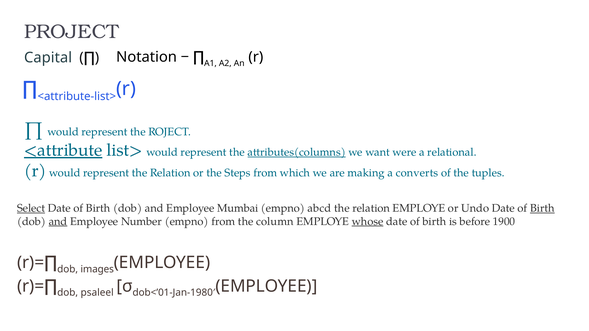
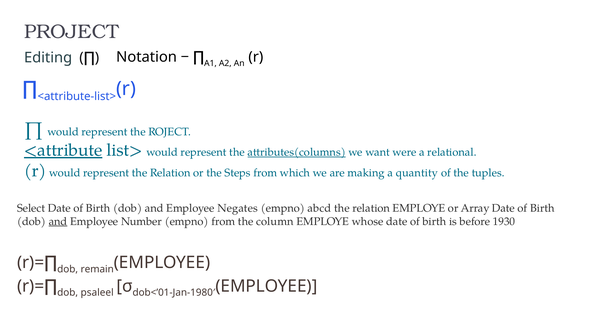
Capital: Capital -> Editing (48, 58)
converts: converts -> quantity (417, 173)
Select underline: present -> none (31, 208)
Mumbai: Mumbai -> Negates (238, 208)
Undo: Undo -> Array (475, 208)
Birth underline: present -> none (542, 208)
whose underline: present -> none (368, 222)
1900: 1900 -> 1930 (504, 222)
images: images -> remain (97, 270)
